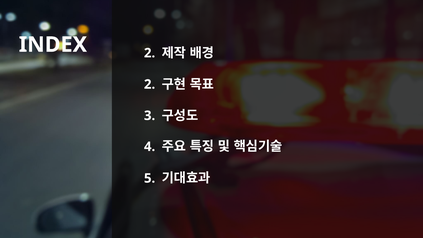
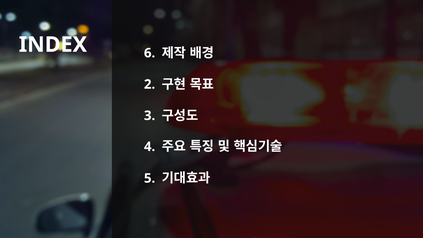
2: 2 -> 6 (150, 53)
